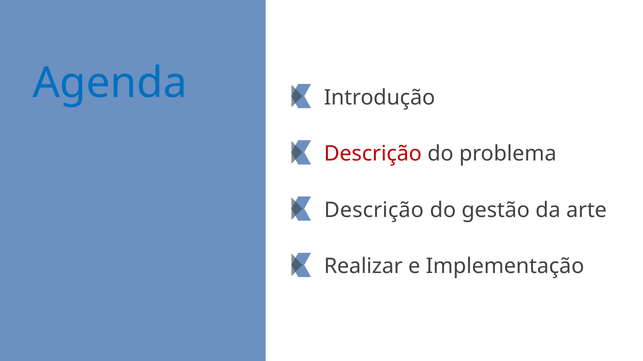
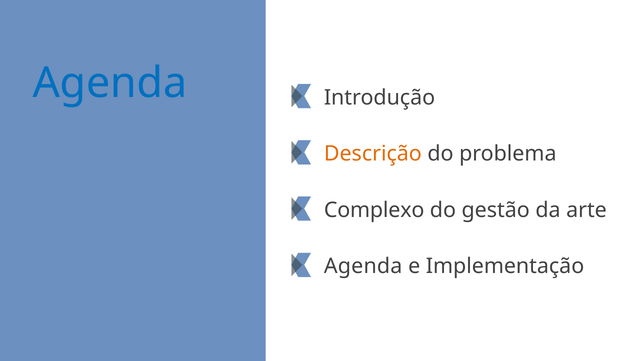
Descrição colour: red -> orange (373, 154)
Descrição: Descrição -> Complexo (374, 211)
Realizar: Realizar -> Agenda (363, 267)
